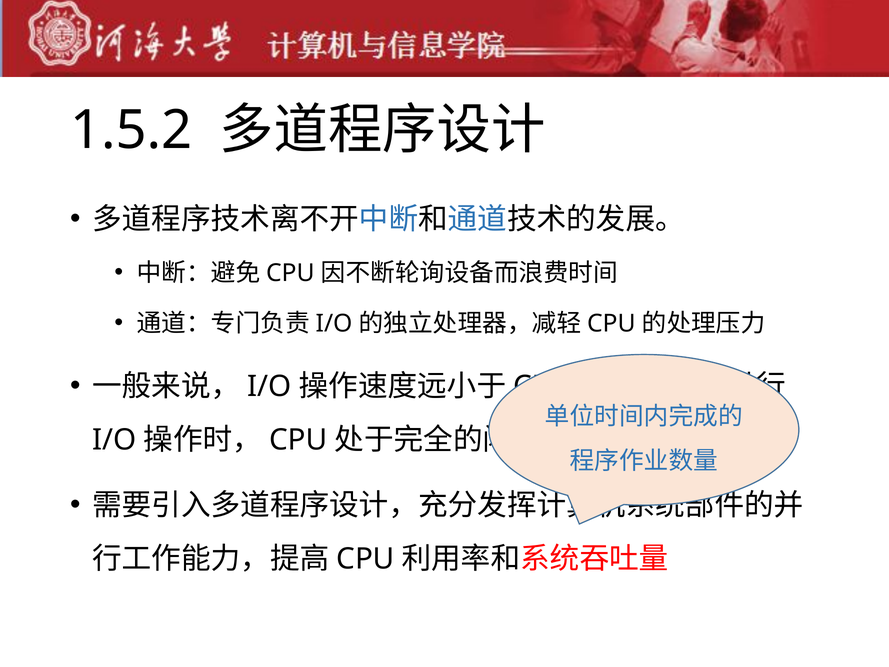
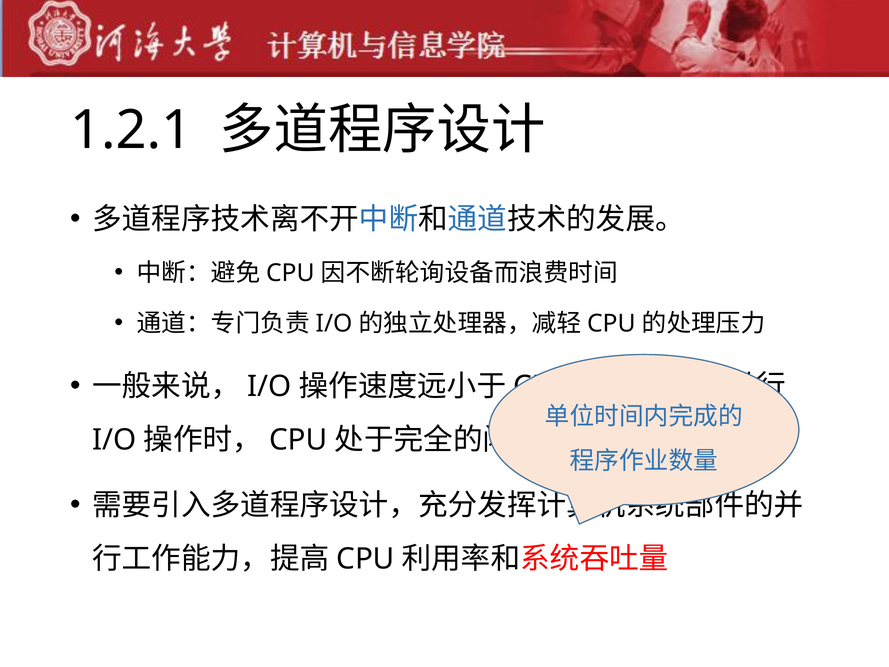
1.5.2: 1.5.2 -> 1.2.1 (131, 130)
